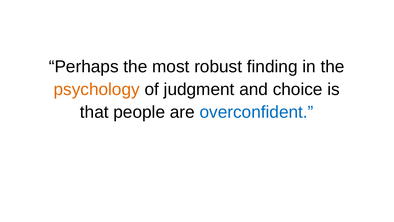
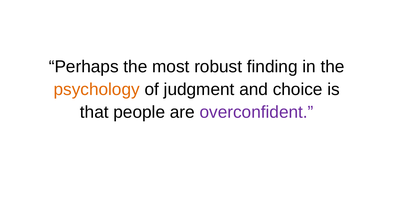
overconfident colour: blue -> purple (257, 112)
